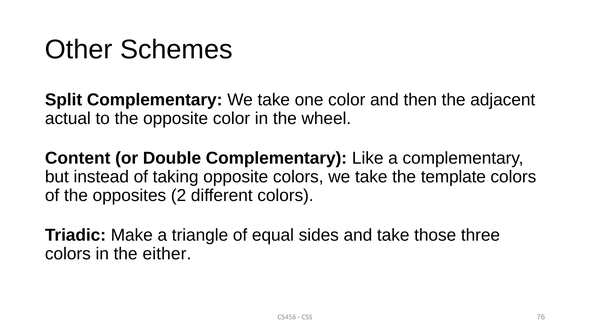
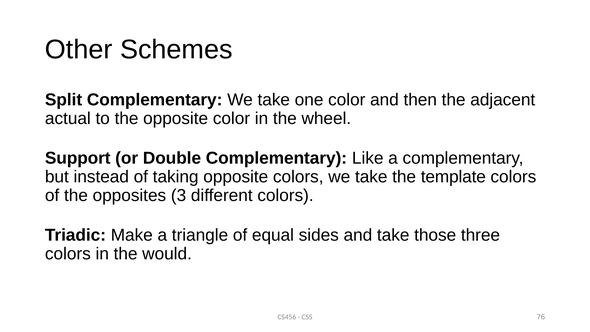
Content: Content -> Support (78, 158)
2: 2 -> 3 (179, 195)
either: either -> would (167, 254)
